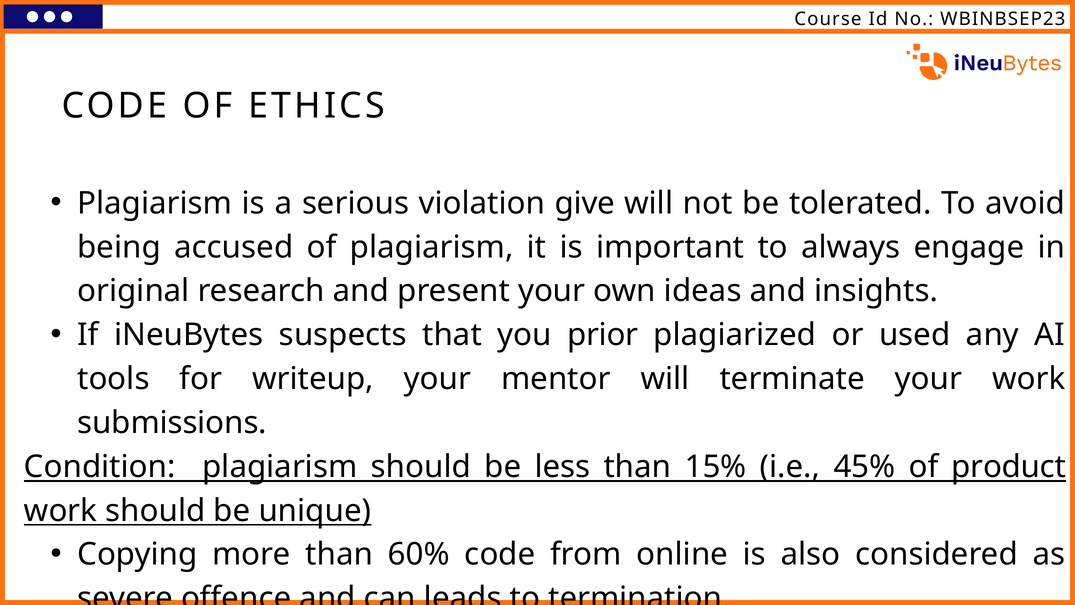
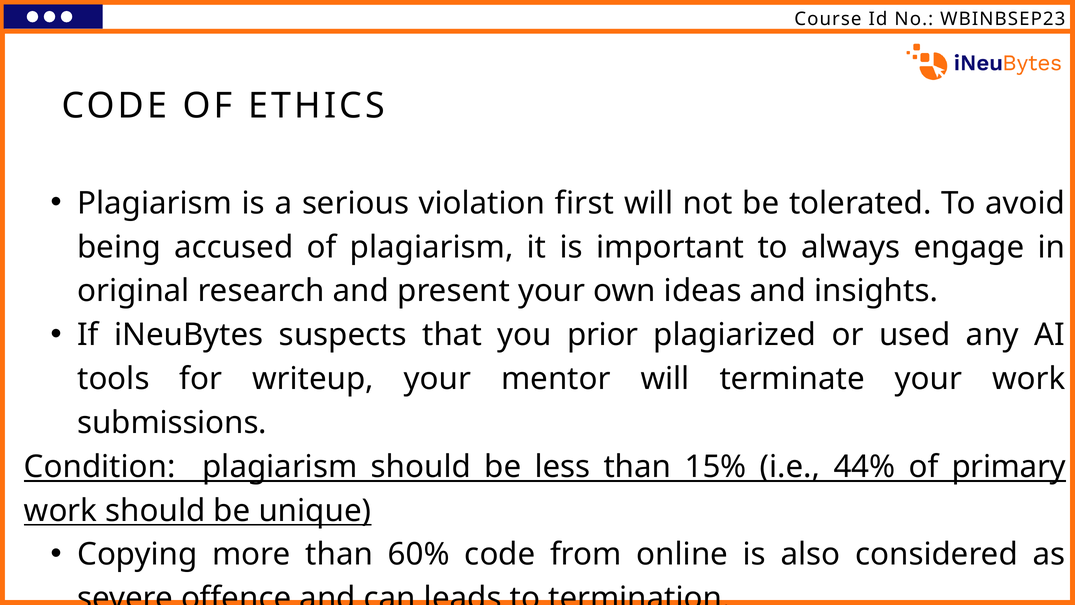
give: give -> first (585, 203)
45%: 45% -> 44% (864, 467)
product: product -> primary (1009, 467)
